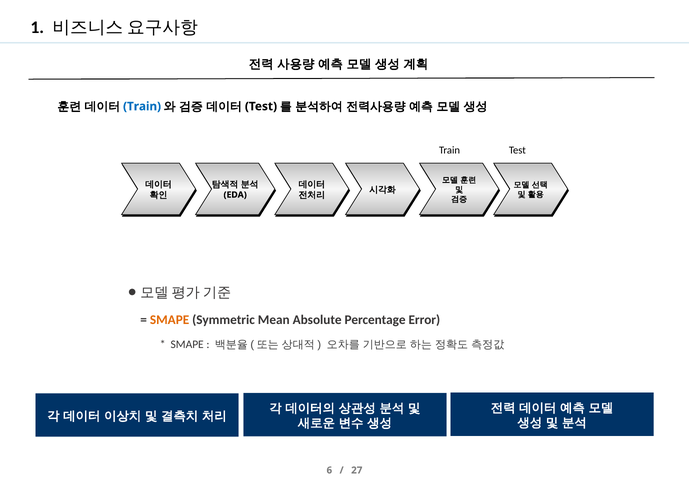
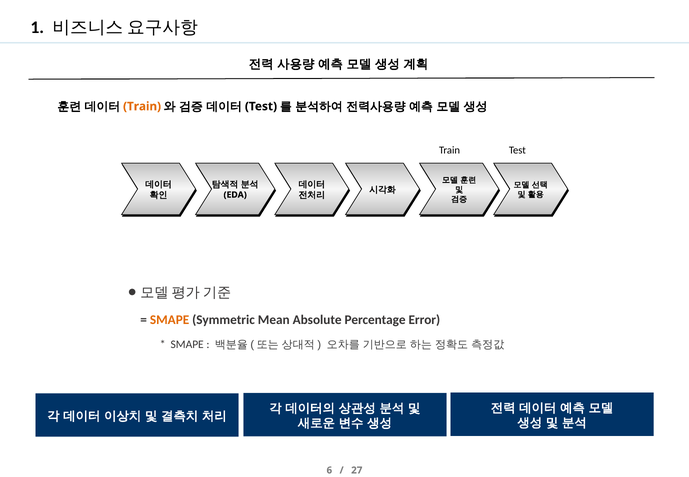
Train colour: blue -> orange (142, 106)
